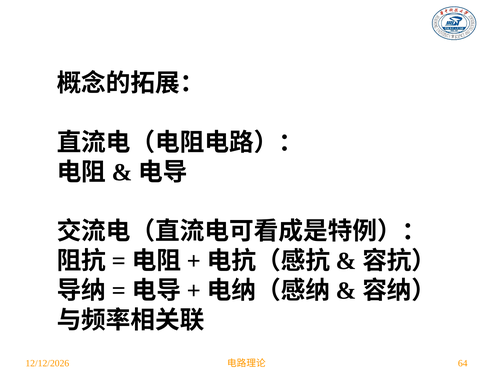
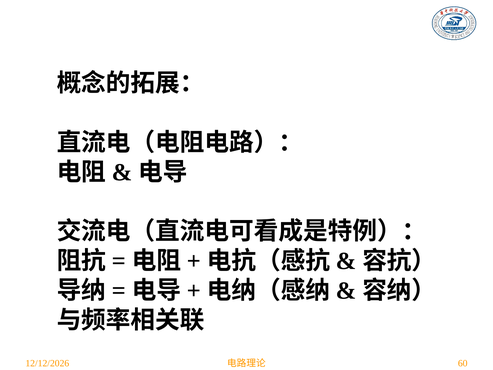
64: 64 -> 60 (463, 363)
